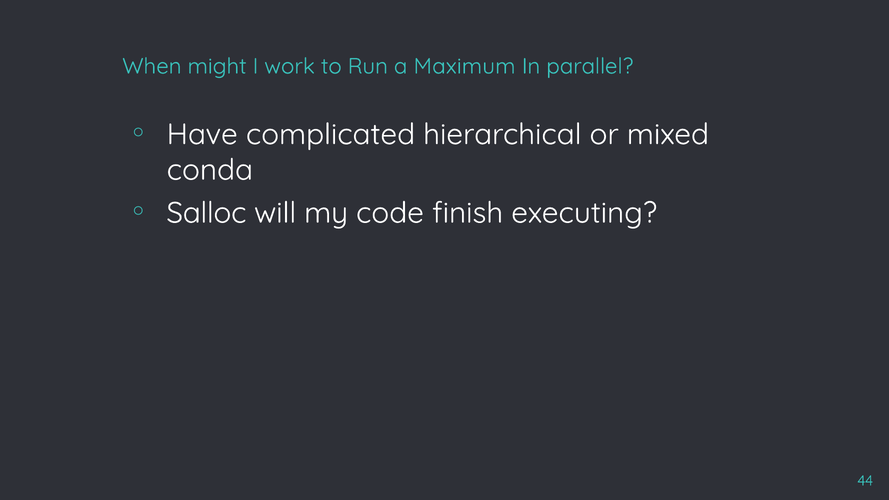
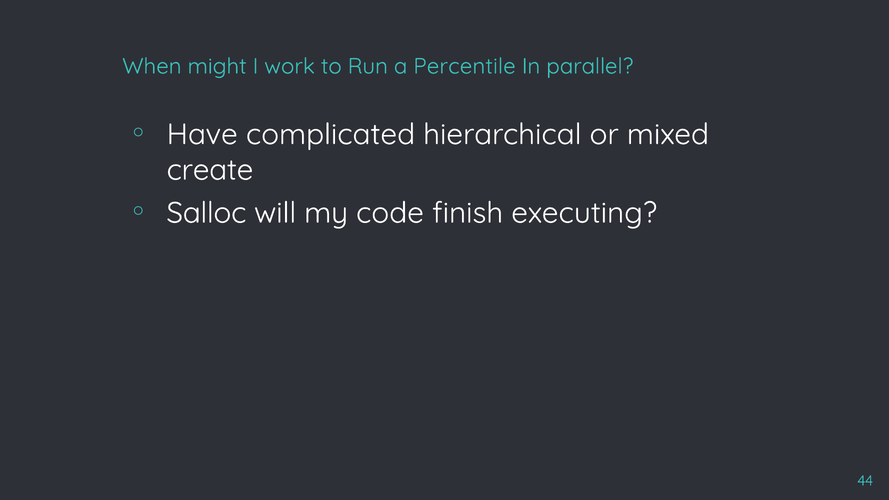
Maximum: Maximum -> Percentile (465, 66)
conda: conda -> create (210, 170)
